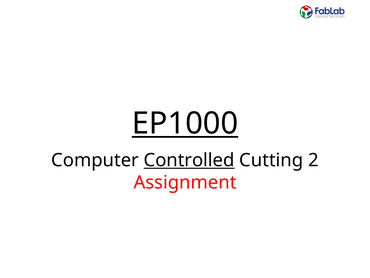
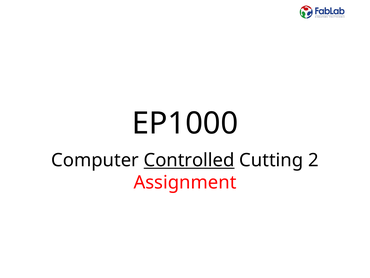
EP1000 underline: present -> none (185, 123)
